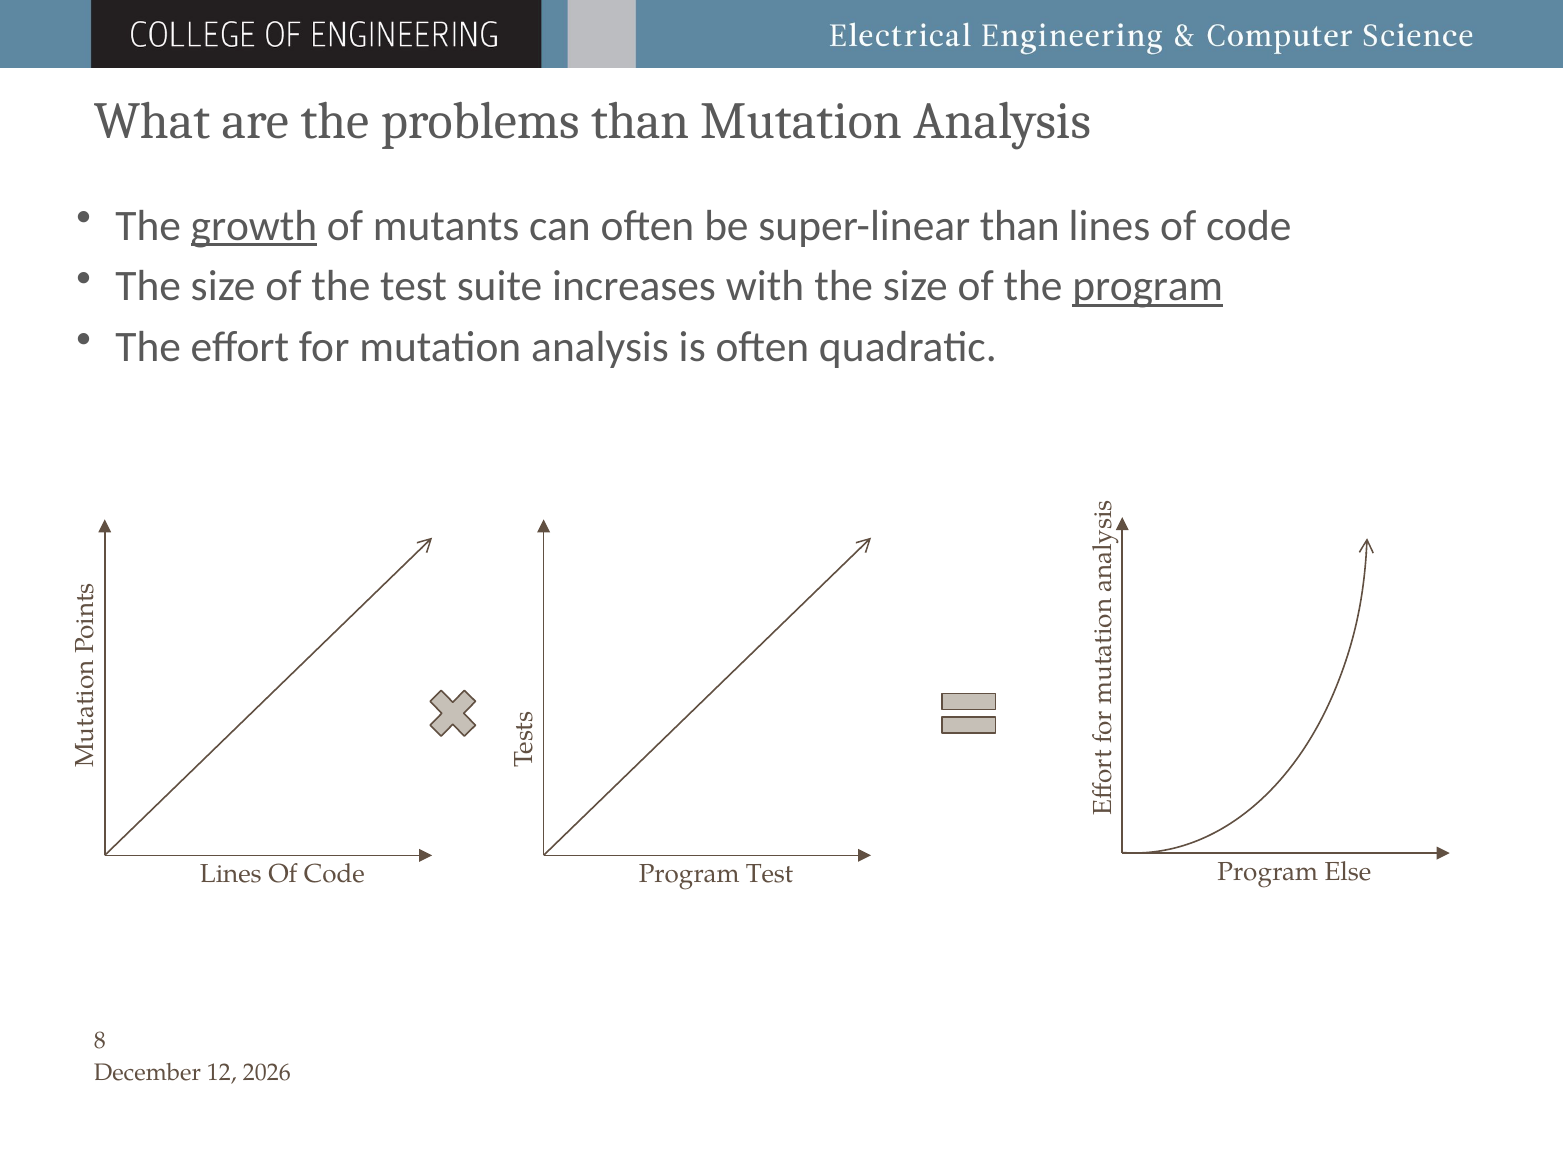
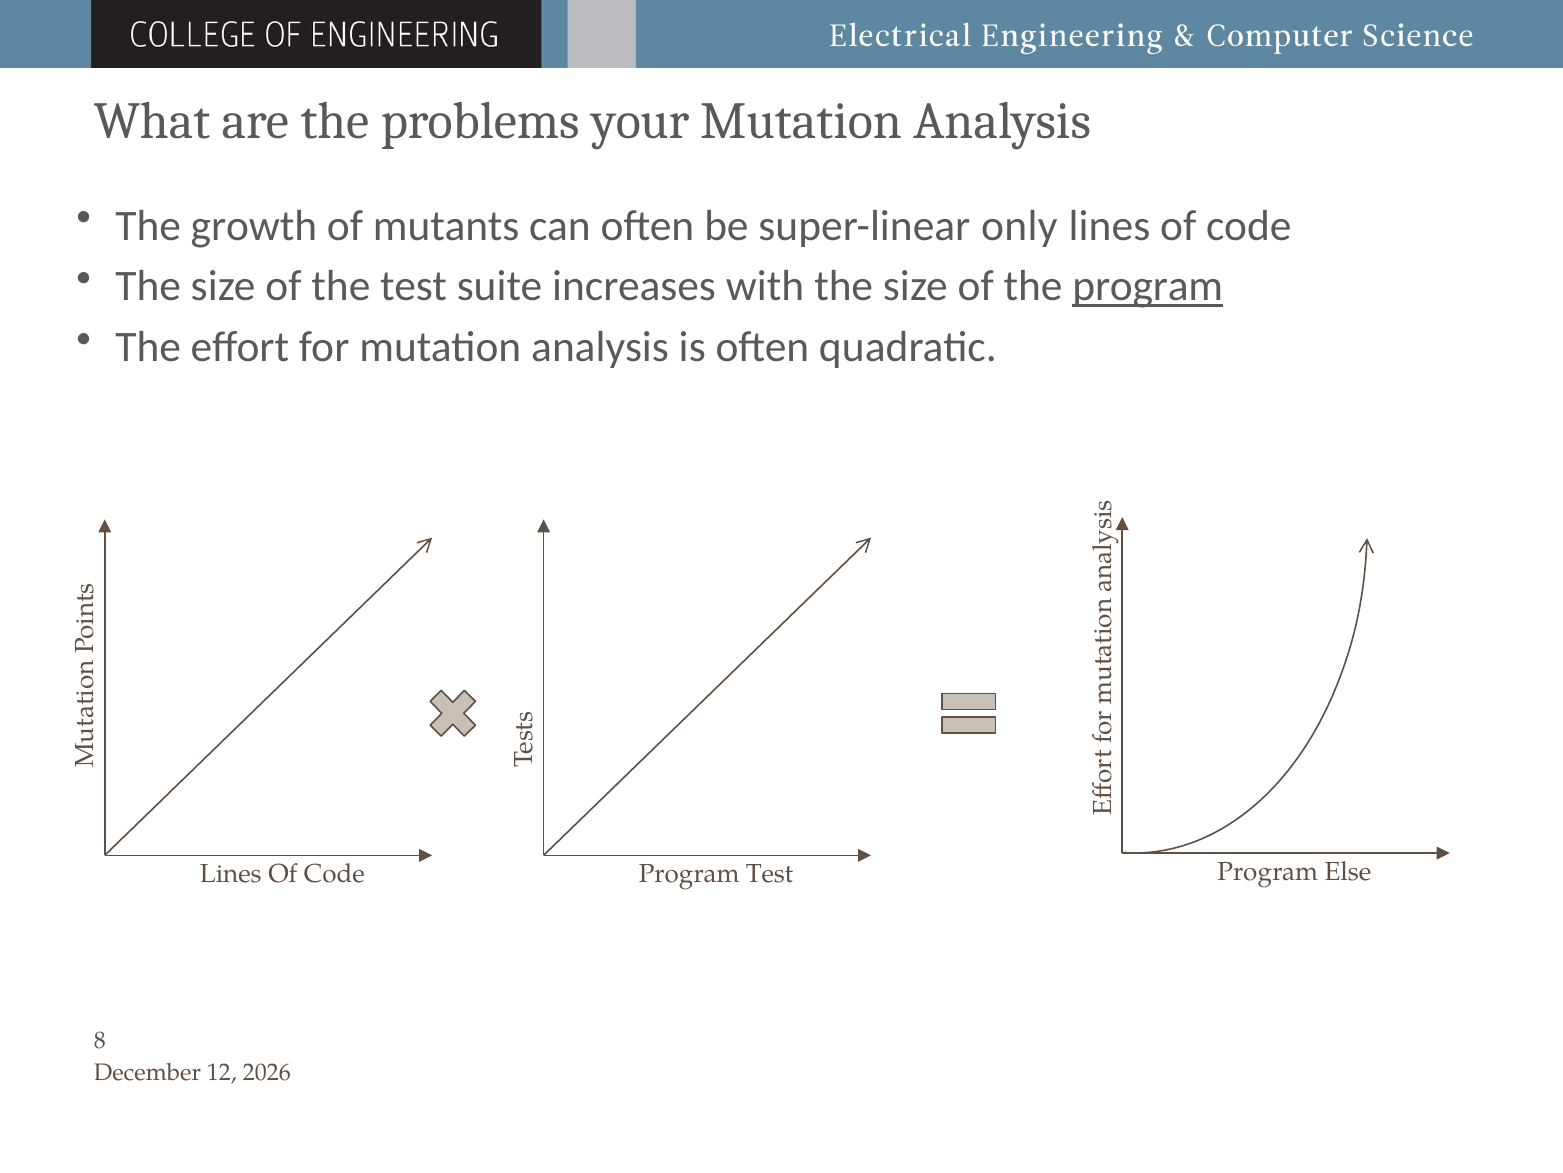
problems than: than -> your (640, 121)
growth underline: present -> none (254, 226)
super-linear than: than -> only (1019, 226)
